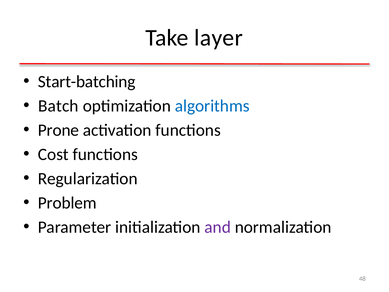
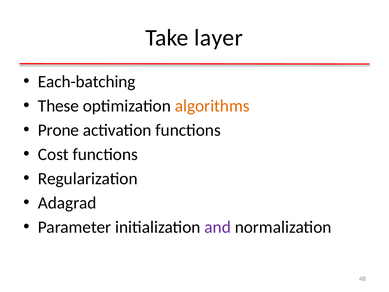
Start-batching: Start-batching -> Each-batching (87, 82)
Batch: Batch -> These (58, 106)
algorithms colour: blue -> orange (212, 106)
Problem: Problem -> Adagrad (67, 203)
